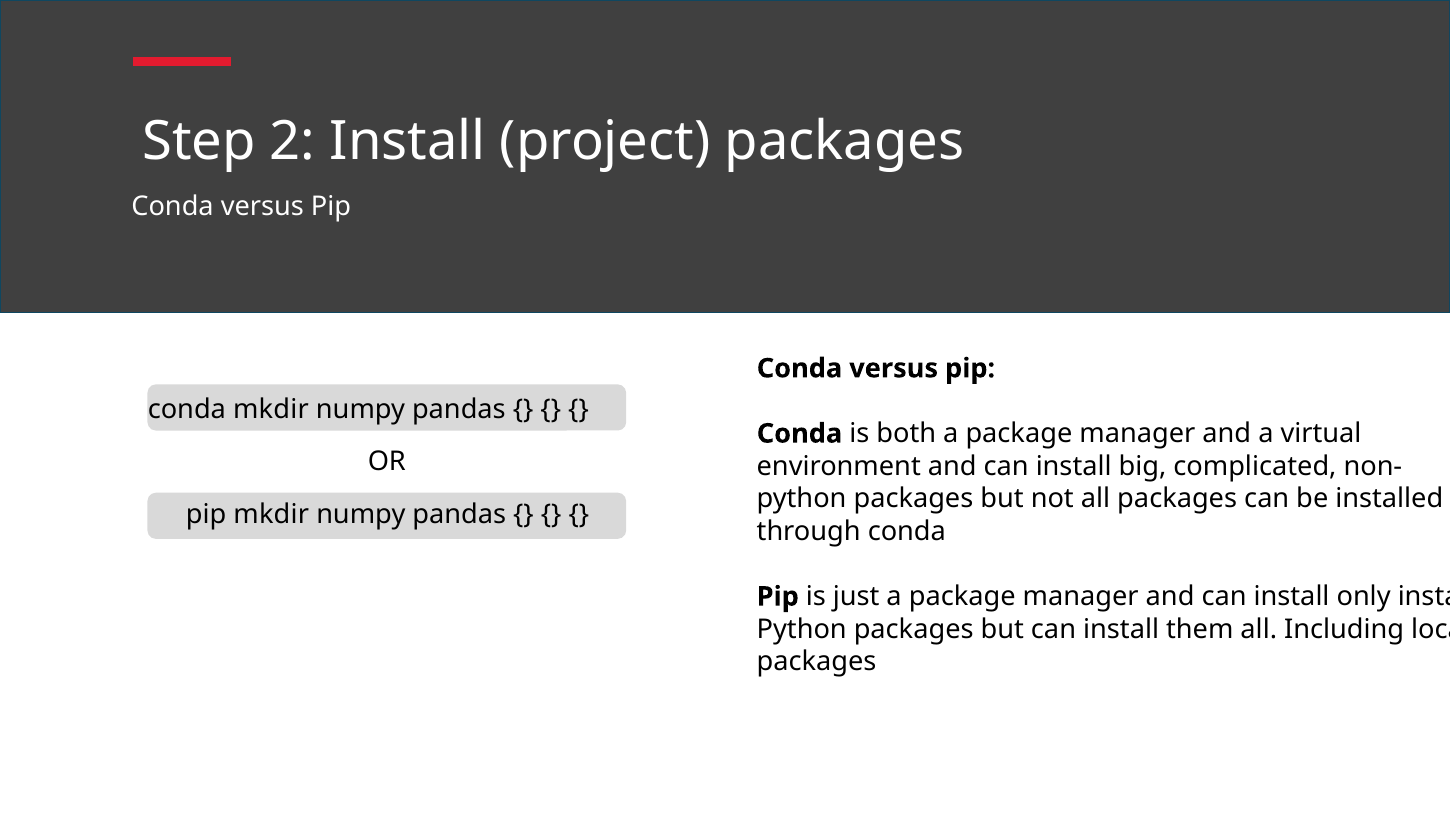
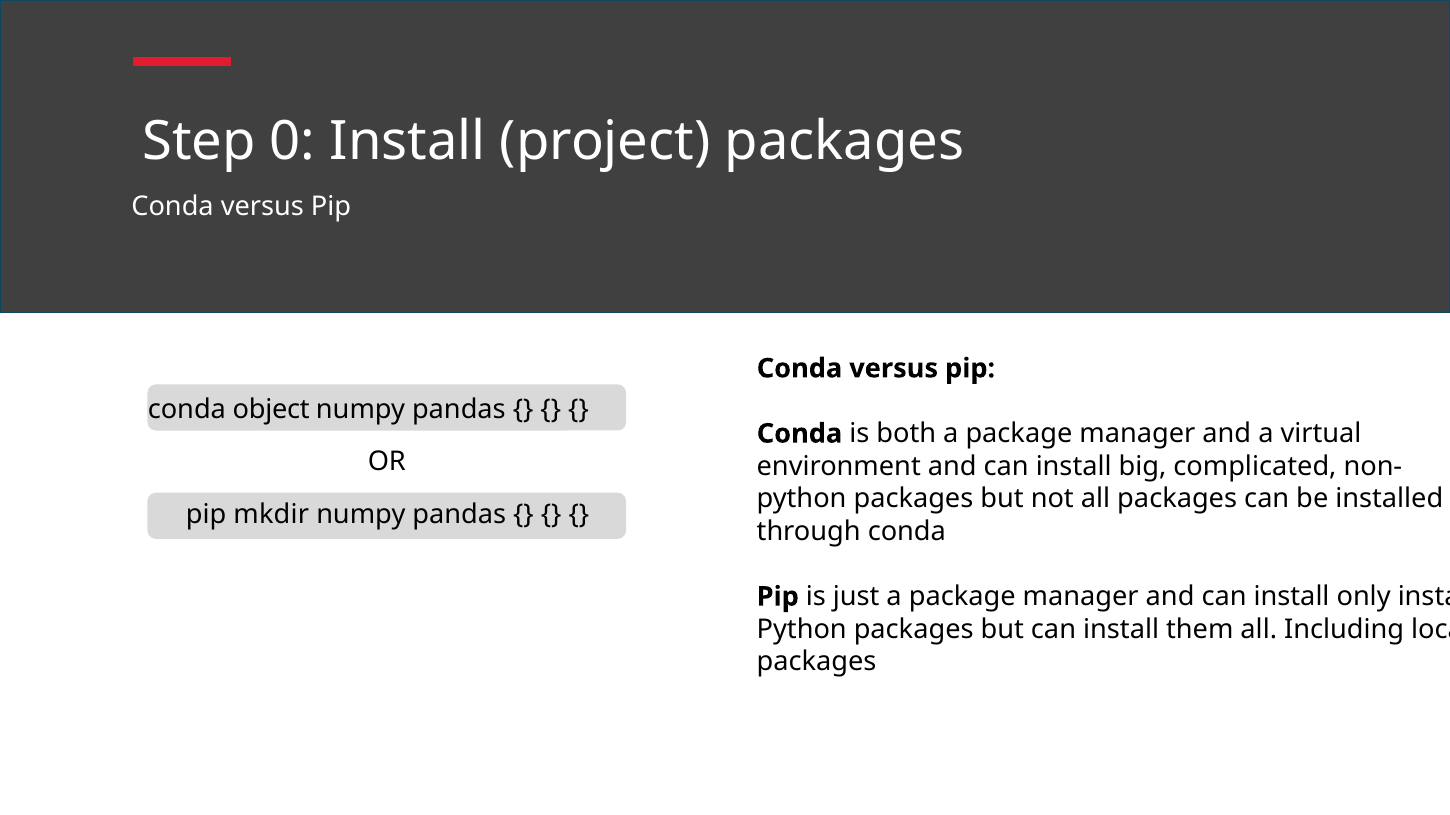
2: 2 -> 0 (293, 142)
conda mkdir: mkdir -> object (271, 409)
